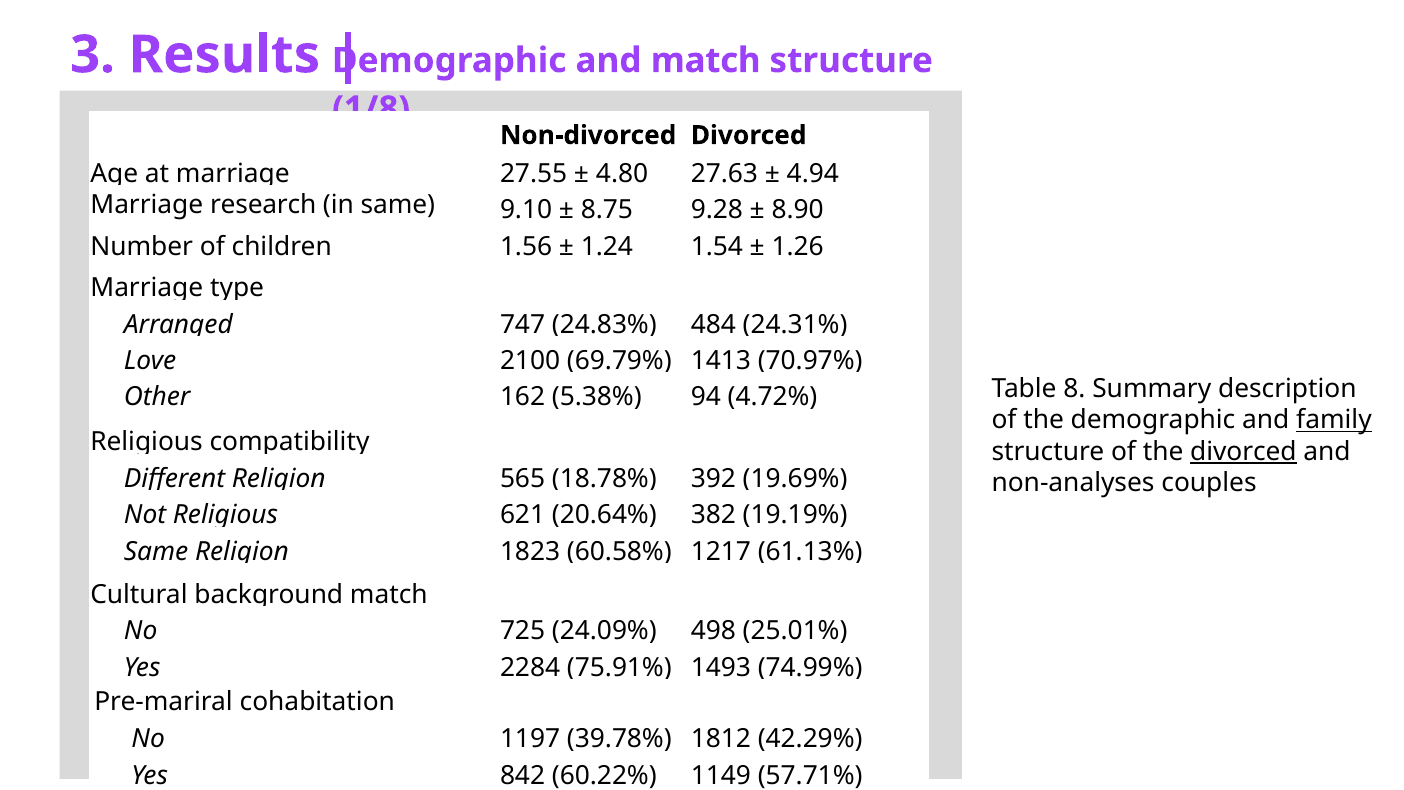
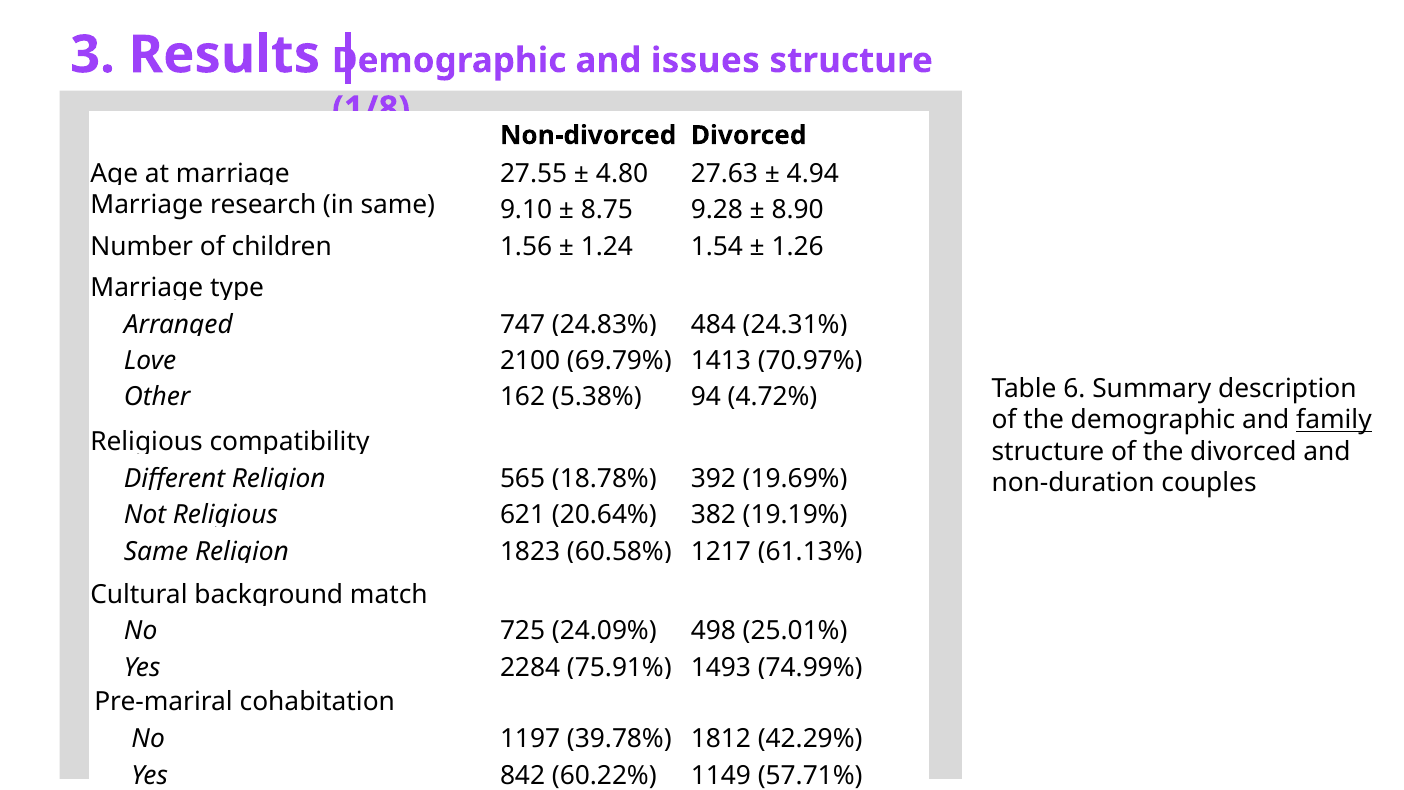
and match: match -> issues (705, 61)
8: 8 -> 6 (1074, 388)
divorced underline: present -> none (1243, 451)
non-analyses: non-analyses -> non-duration (1073, 483)
